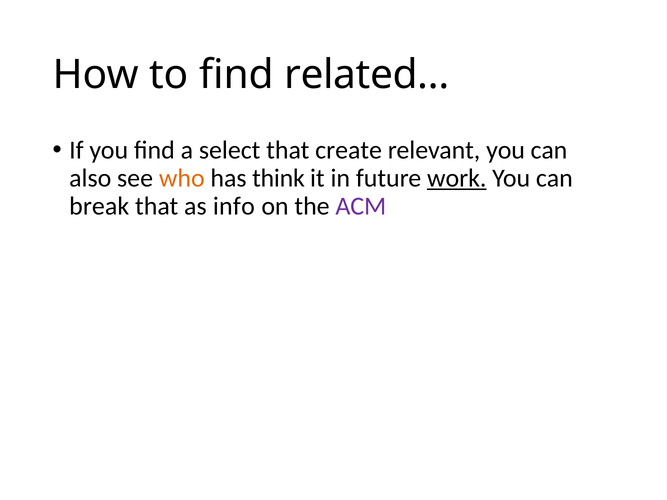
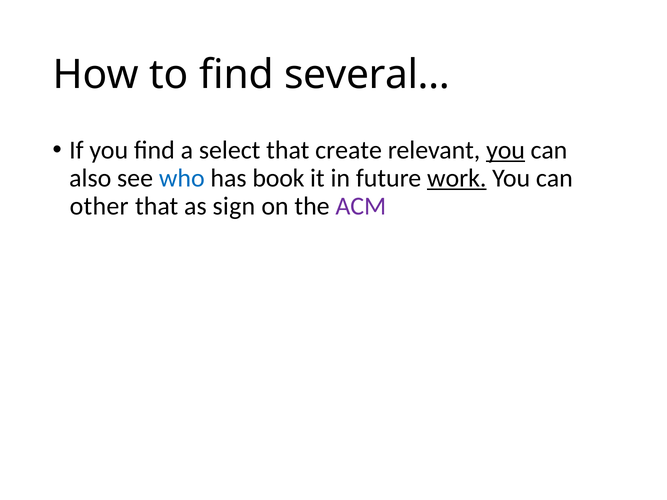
related…: related… -> several… (367, 75)
you underline: none -> present (506, 150)
who colour: orange -> blue (182, 178)
think: think -> book (278, 178)
break: break -> other (99, 206)
info: info -> sign (234, 206)
